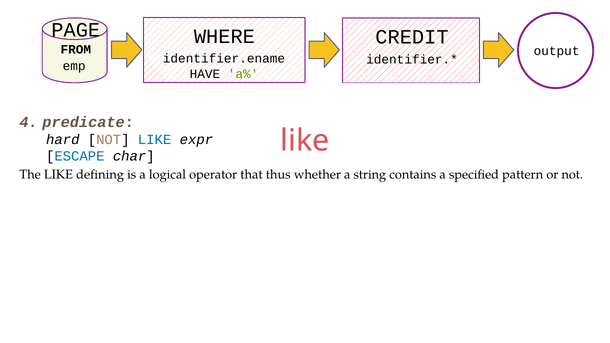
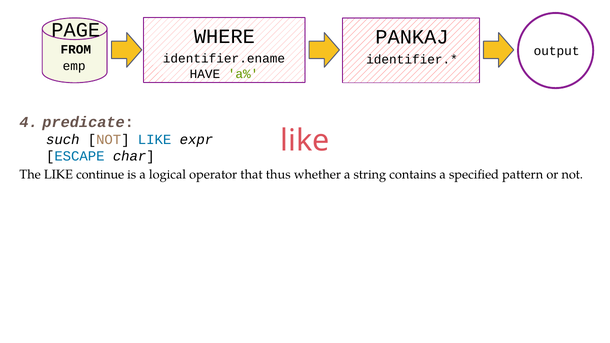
CREDIT: CREDIT -> PANKAJ (412, 37)
hard: hard -> such (63, 140)
defining: defining -> continue (100, 175)
